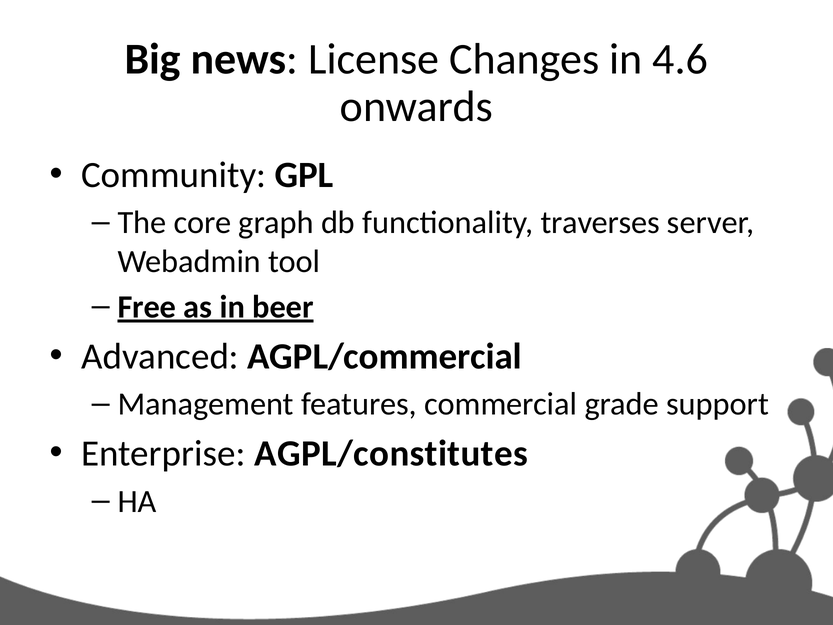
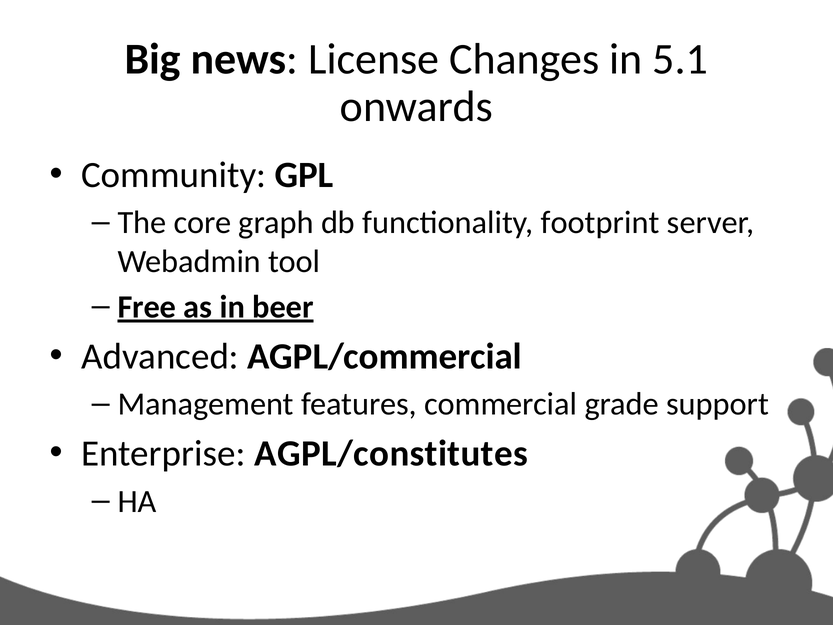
4.6: 4.6 -> 5.1 (680, 59)
traverses: traverses -> footprint (600, 223)
